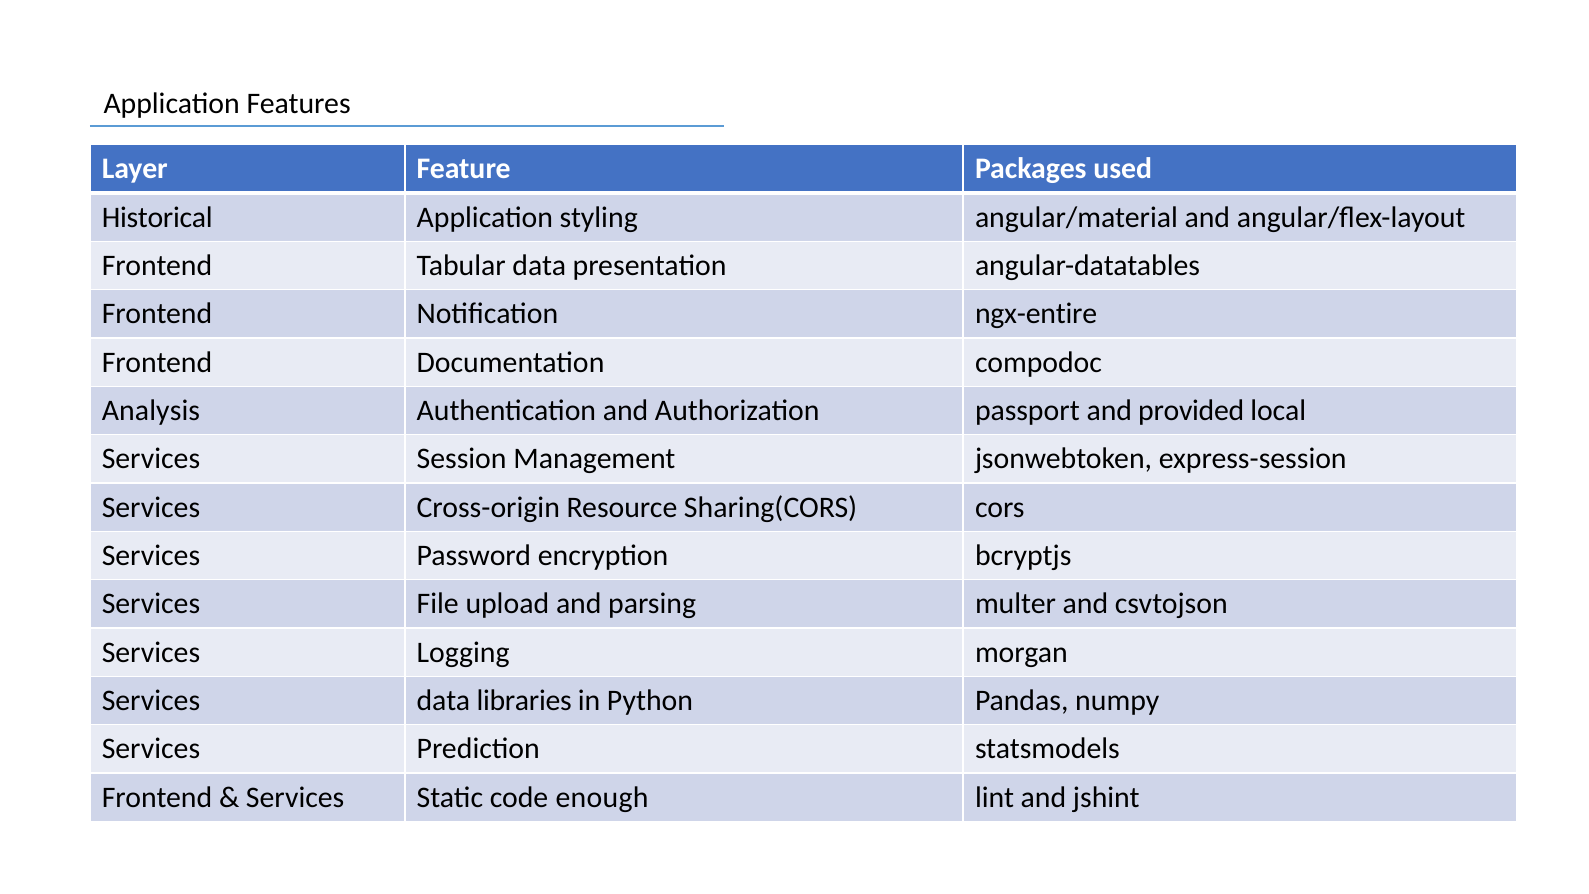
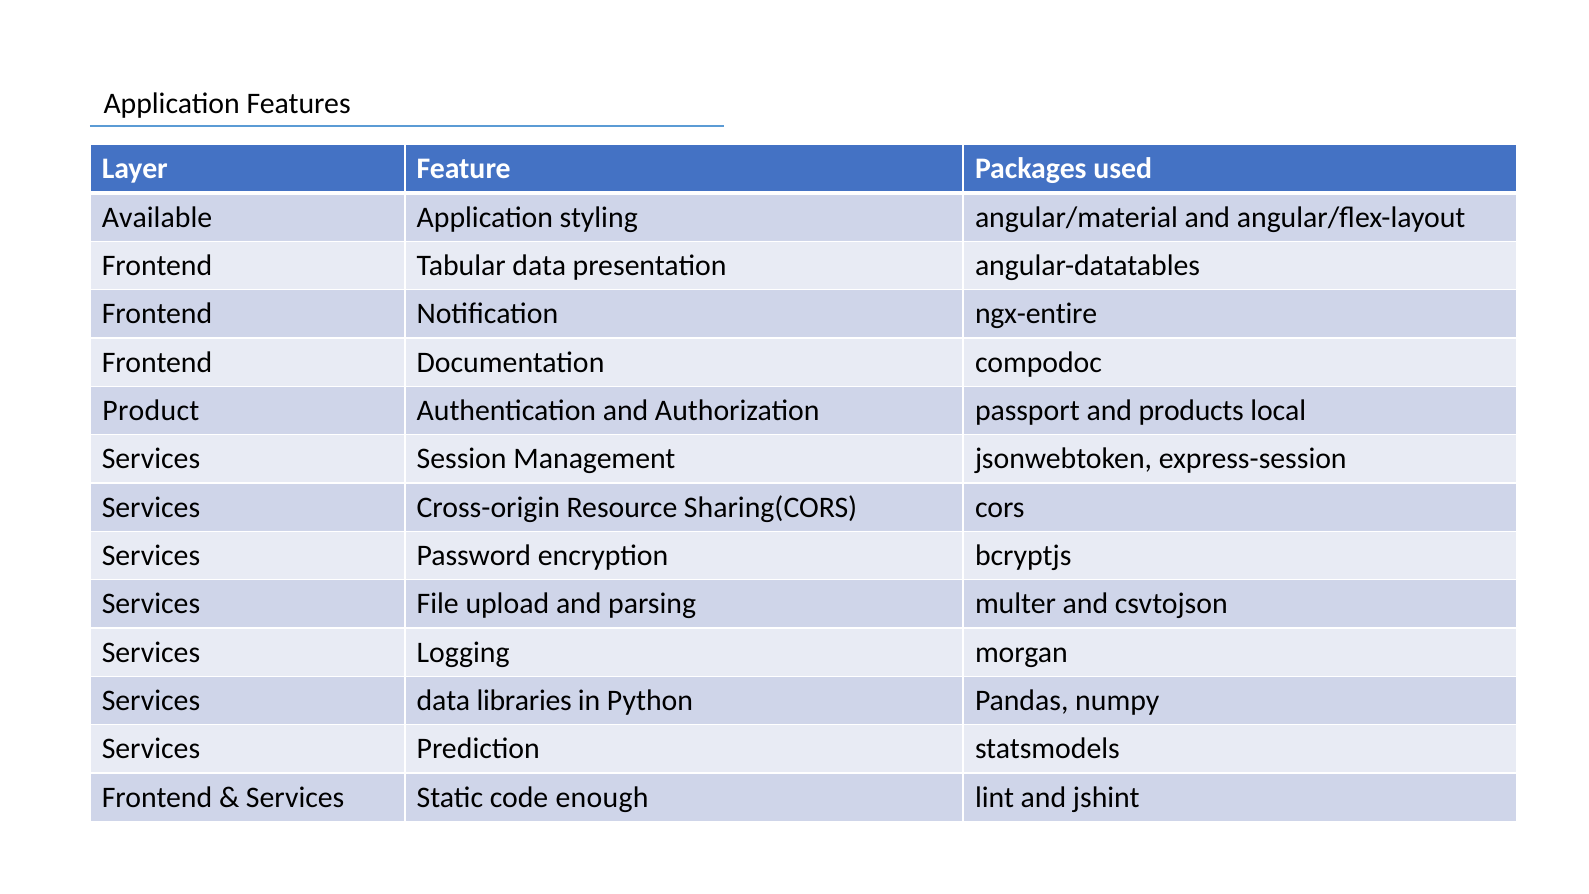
Historical: Historical -> Available (157, 217)
Analysis: Analysis -> Product (151, 411)
provided: provided -> products (1191, 411)
